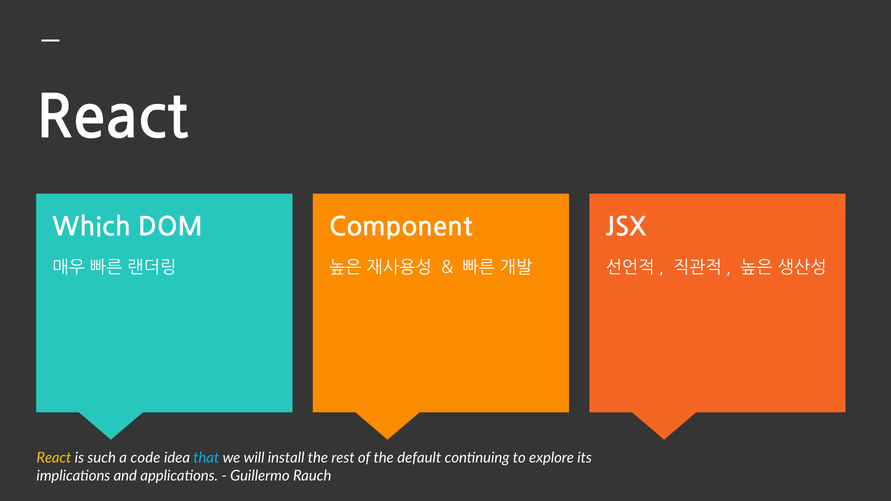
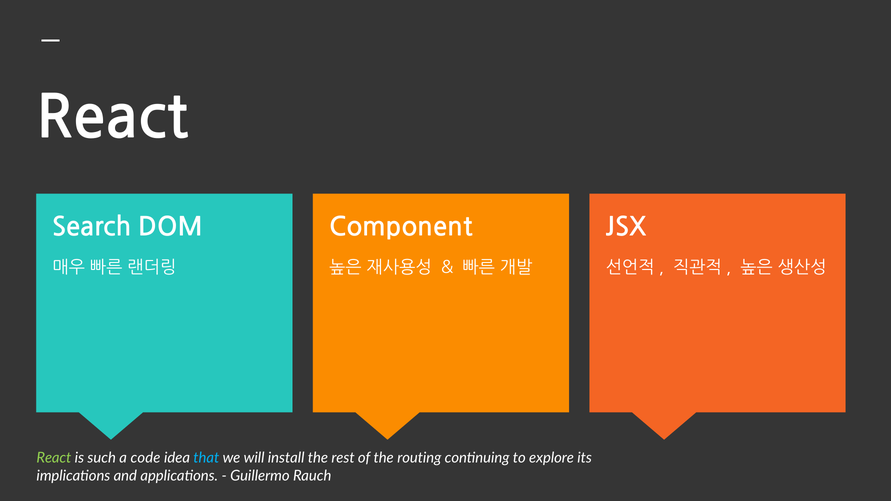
Which: Which -> Search (92, 227)
React colour: yellow -> light green (54, 458)
default: default -> routing (419, 458)
